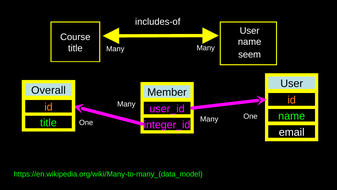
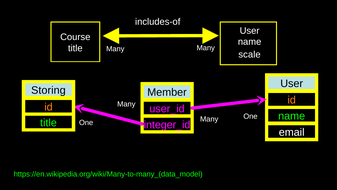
seem: seem -> scale (250, 54)
Overall: Overall -> Storing (48, 90)
